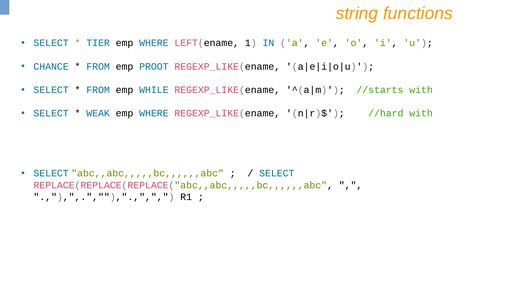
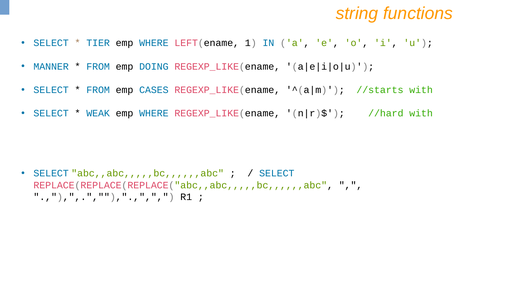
CHANCE: CHANCE -> MANNER (51, 67)
PROOT: PROOT -> DOING (154, 67)
WHILE: WHILE -> CASES (154, 90)
